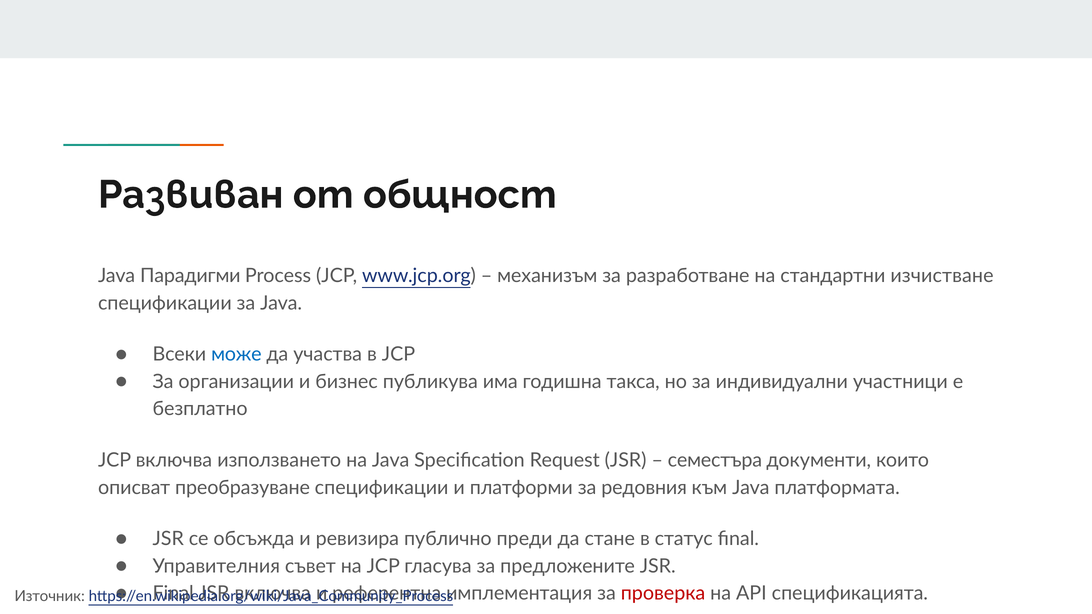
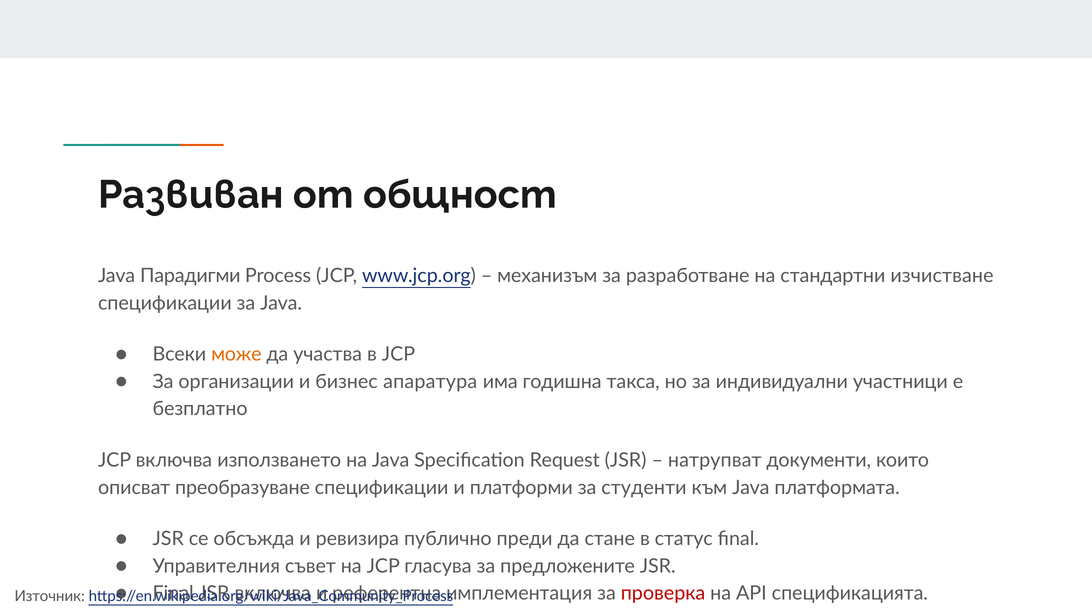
може colour: blue -> orange (236, 355)
публикува: публикува -> апаратура (430, 382)
семестъра: семестъра -> натрупват (715, 461)
редовния: редовния -> студенти (644, 488)
